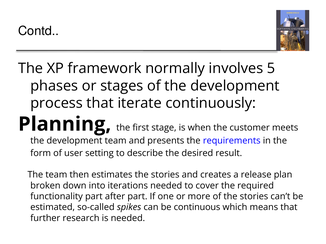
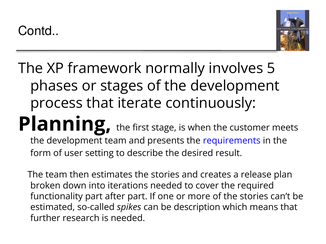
continuous: continuous -> description (197, 208)
